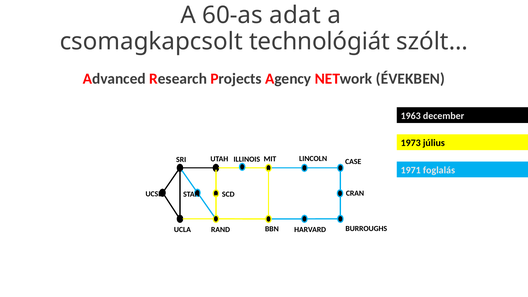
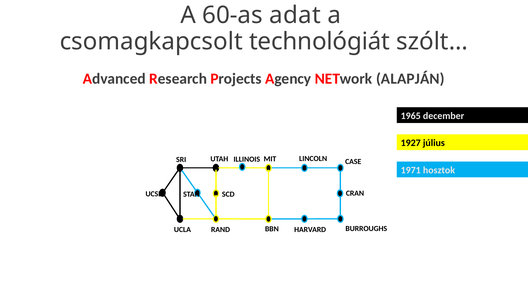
ÉVEKBEN: ÉVEKBEN -> ALAPJÁN (410, 79)
1963: 1963 -> 1965 (411, 116)
1973: 1973 -> 1927 (411, 143)
foglalás: foglalás -> hosztok (439, 170)
